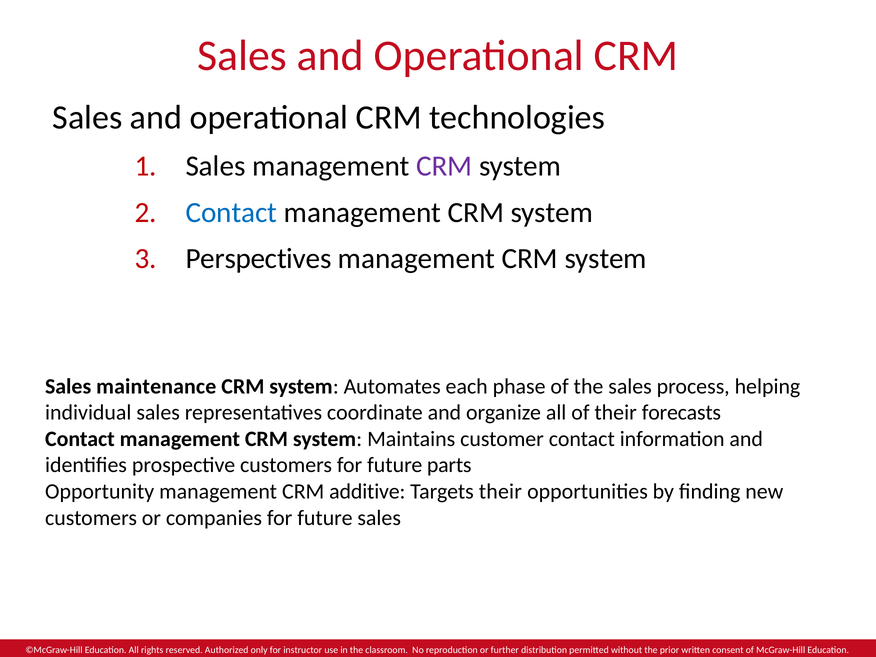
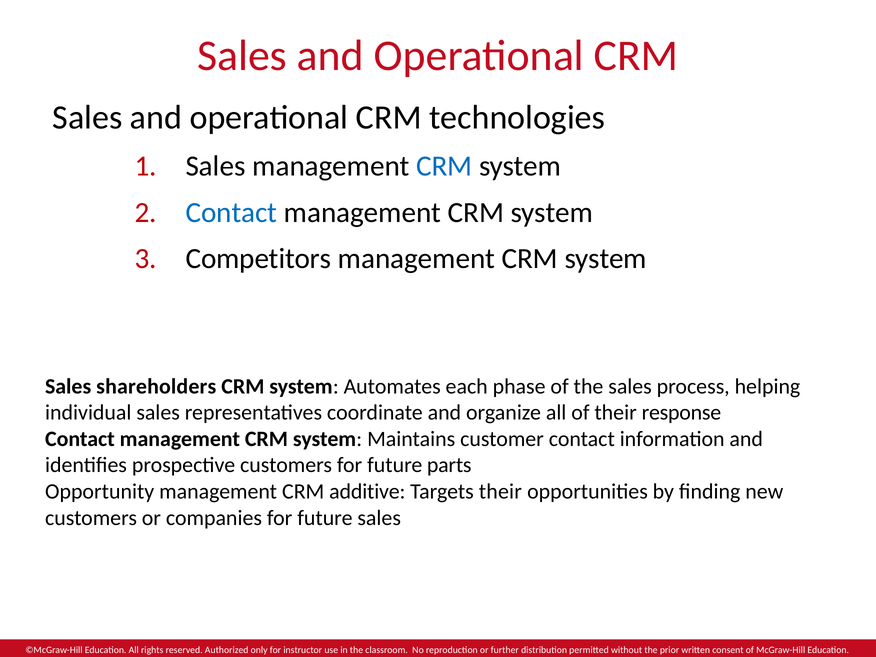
CRM colour: purple -> blue (444, 166)
Perspectives: Perspectives -> Competitors (258, 259)
maintenance: maintenance -> shareholders (156, 386)
forecasts: forecasts -> response (681, 413)
